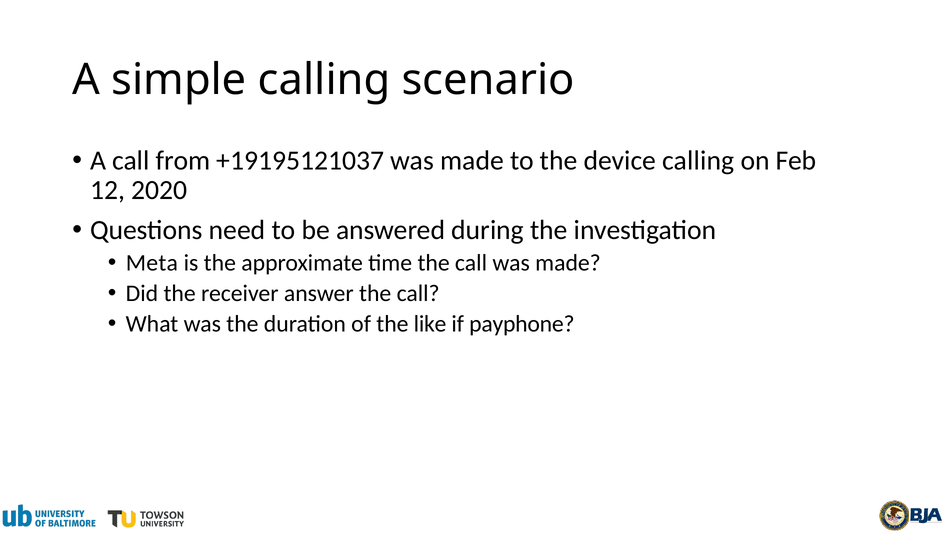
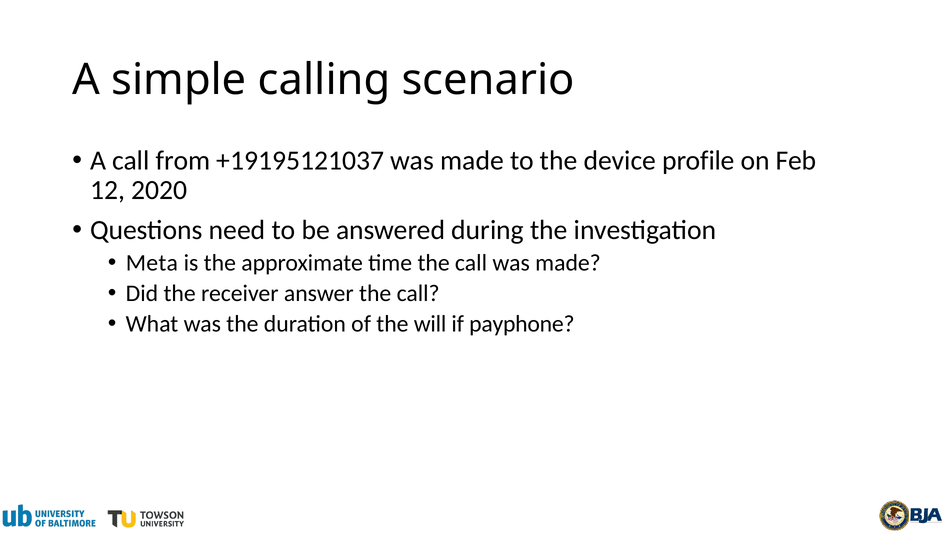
device calling: calling -> profile (698, 160)
like: like -> will (430, 324)
